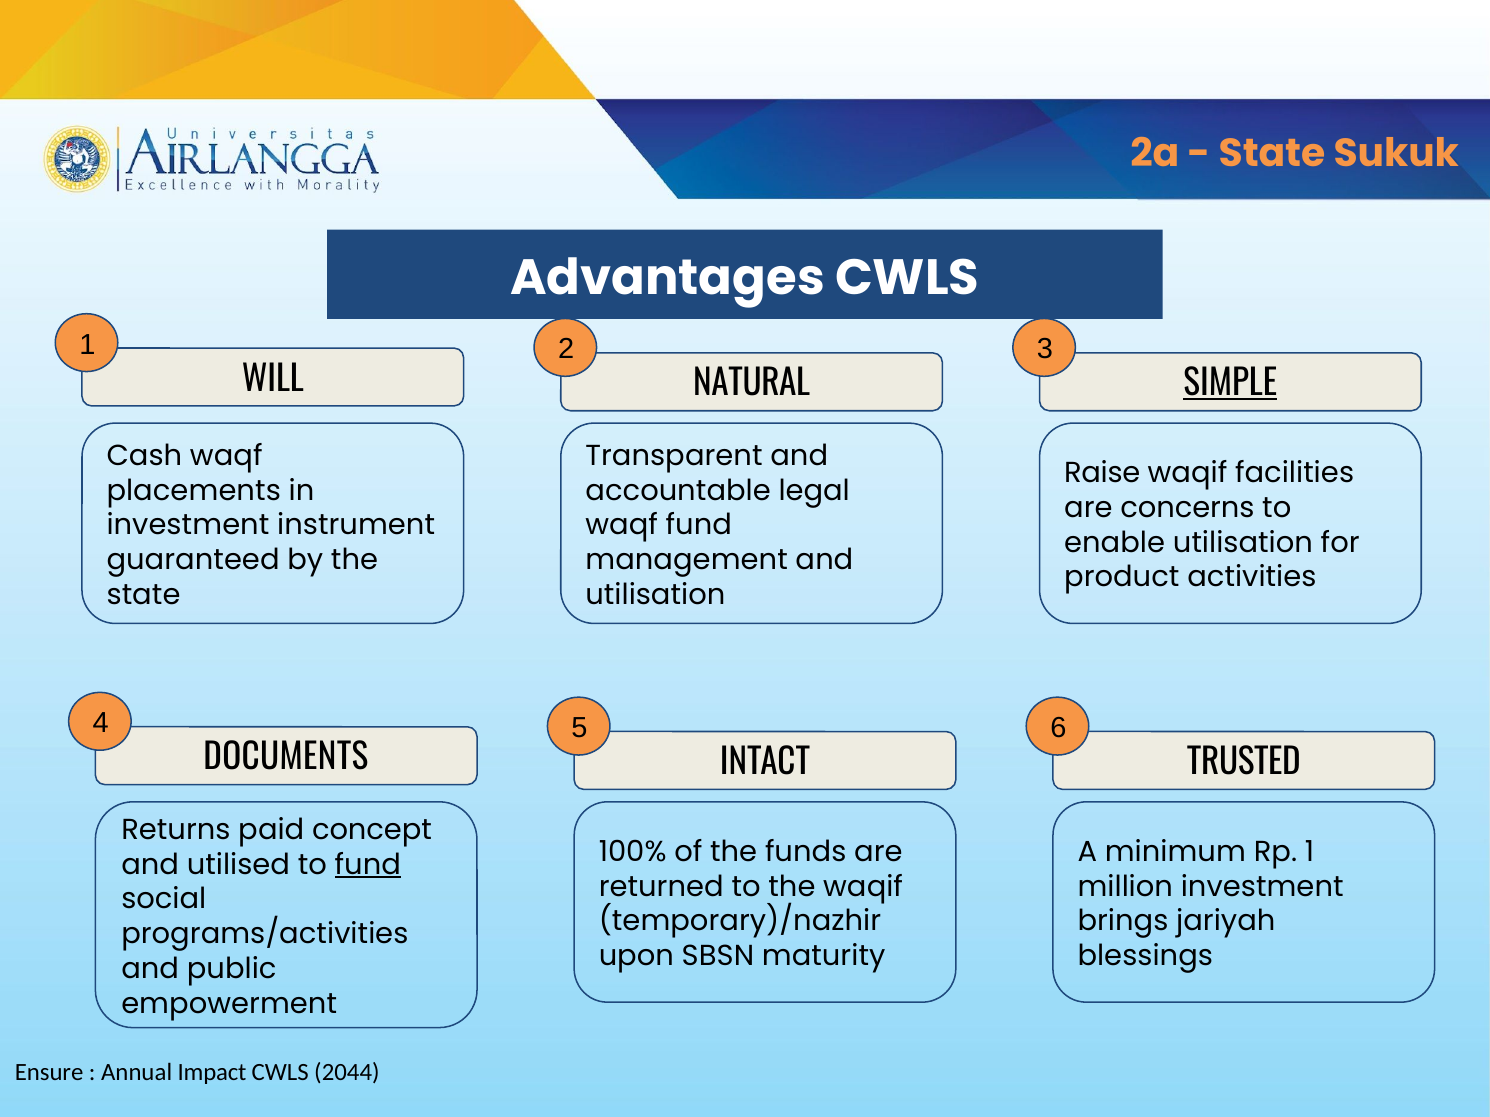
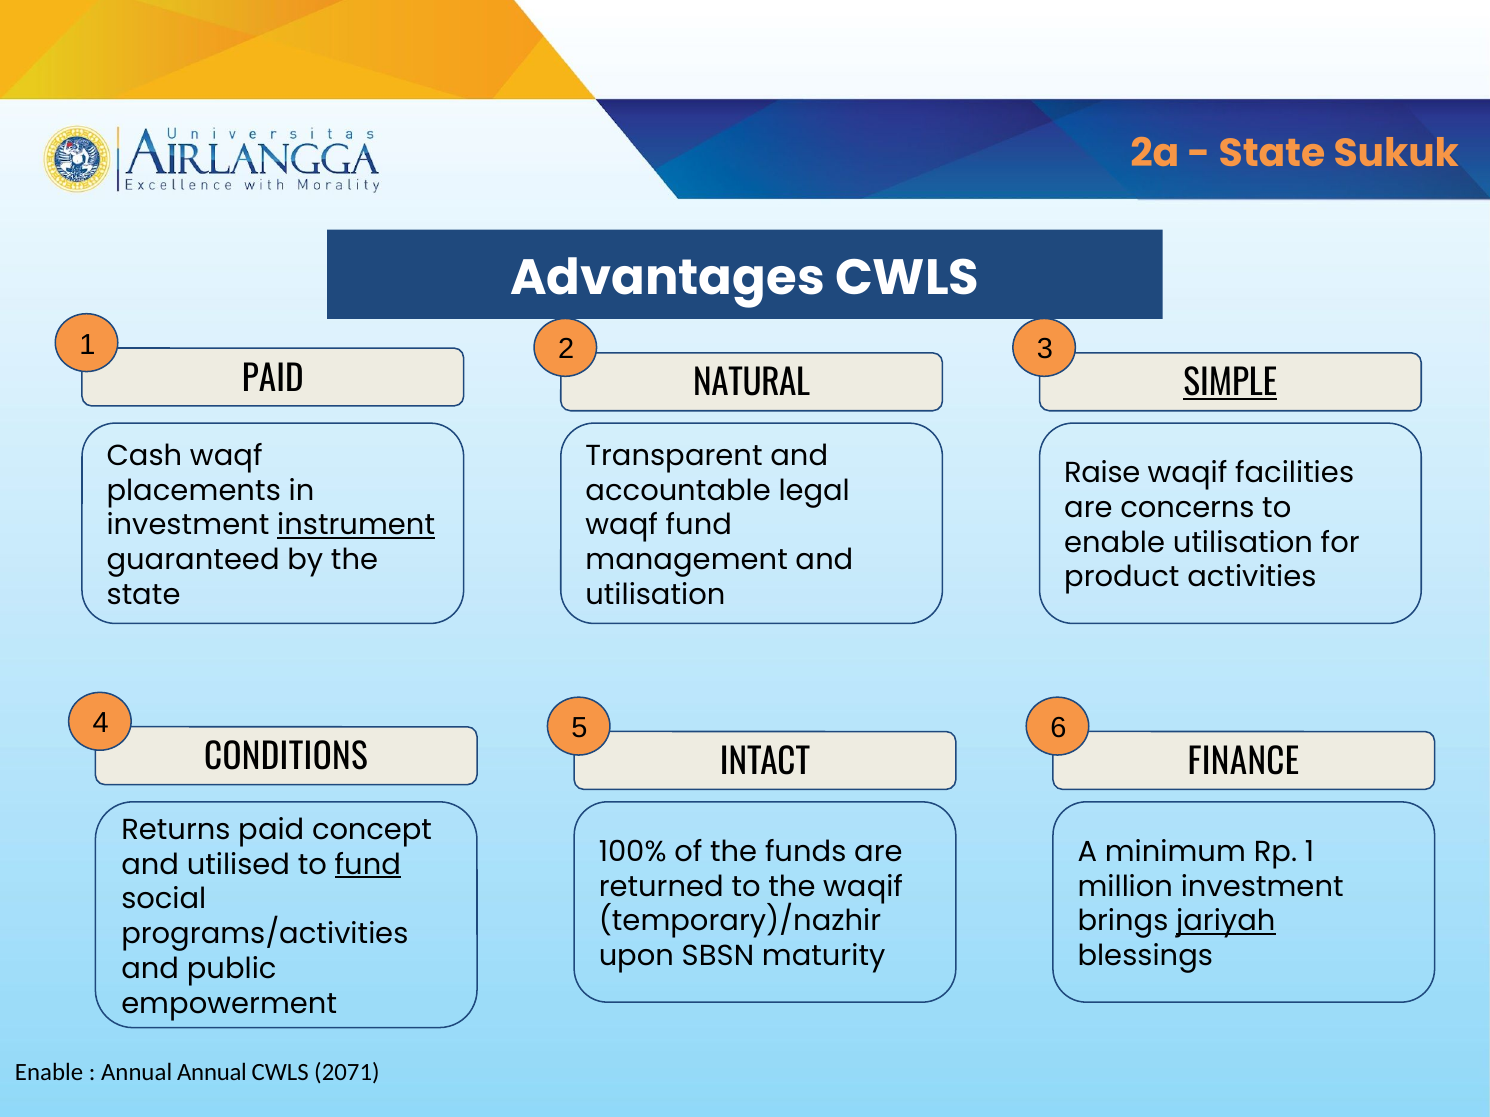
WILL: WILL -> PAID (273, 380)
instrument underline: none -> present (356, 525)
DOCUMENTS: DOCUMENTS -> CONDITIONS (286, 758)
TRUSTED: TRUSTED -> FINANCE (1243, 763)
jariyah underline: none -> present (1226, 922)
Ensure: Ensure -> Enable (49, 1072)
Annual Impact: Impact -> Annual (212, 1072)
2044: 2044 -> 2071 (347, 1072)
